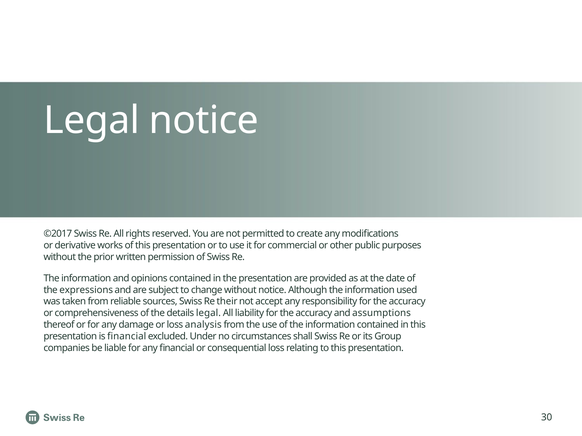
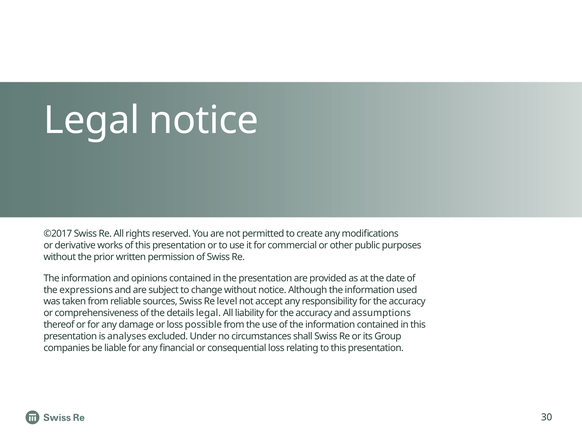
their: their -> level (227, 302)
analysis: analysis -> possible (203, 325)
is financial: financial -> analyses (127, 337)
